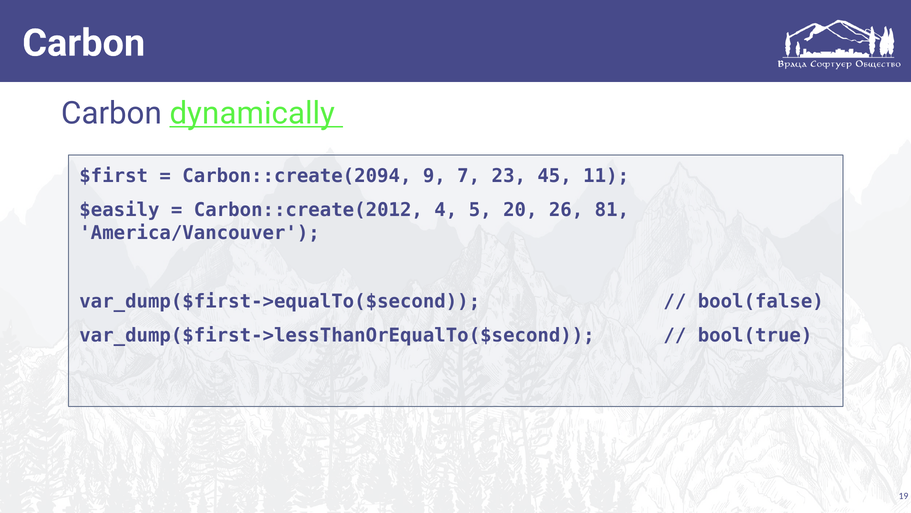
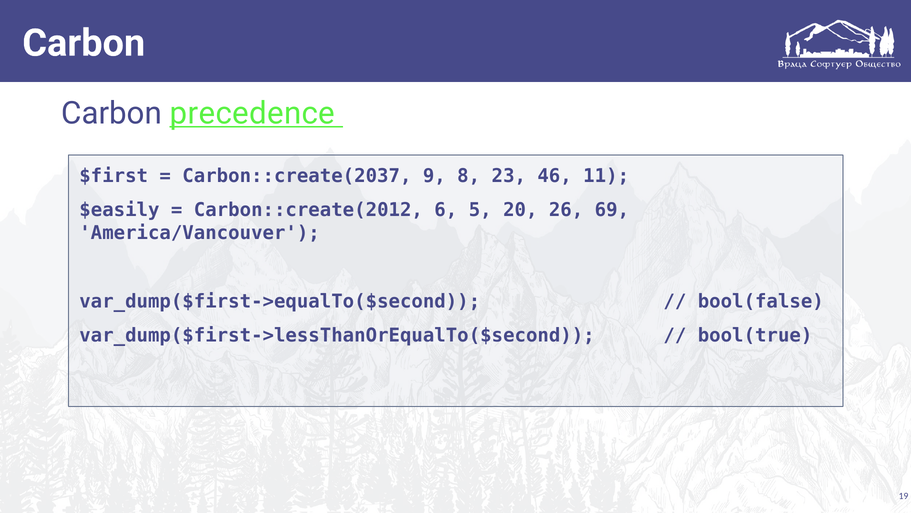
dynamically: dynamically -> precedence (252, 113)
Carbon::create(2094: Carbon::create(2094 -> Carbon::create(2037 (297, 176)
7: 7 -> 8 (469, 176)
45: 45 -> 46 (555, 176)
4: 4 -> 6 (446, 210)
81: 81 -> 69 (612, 210)
